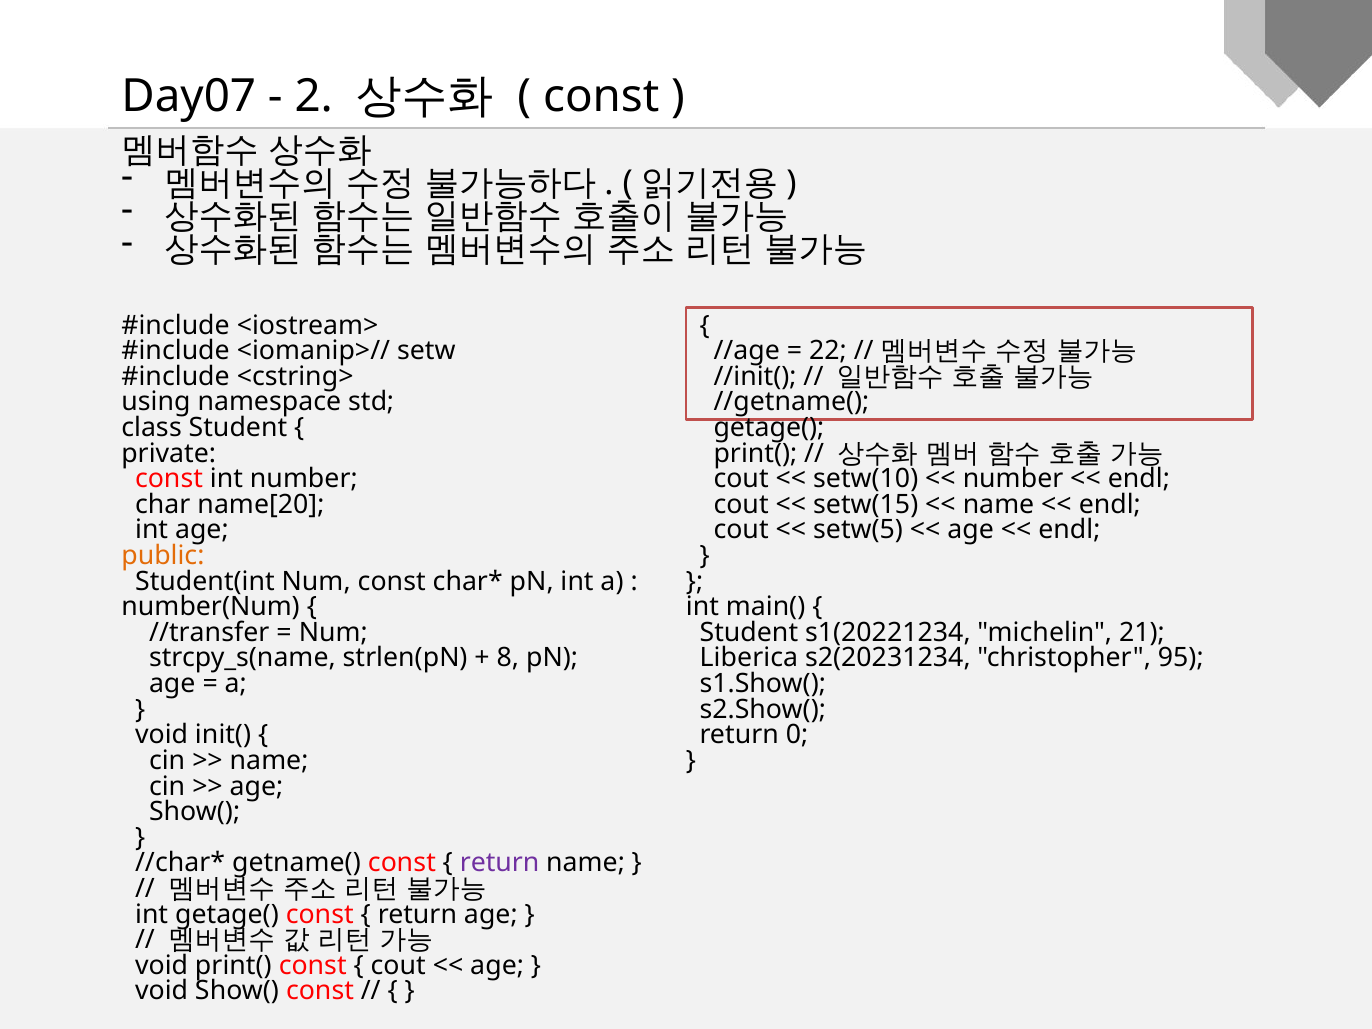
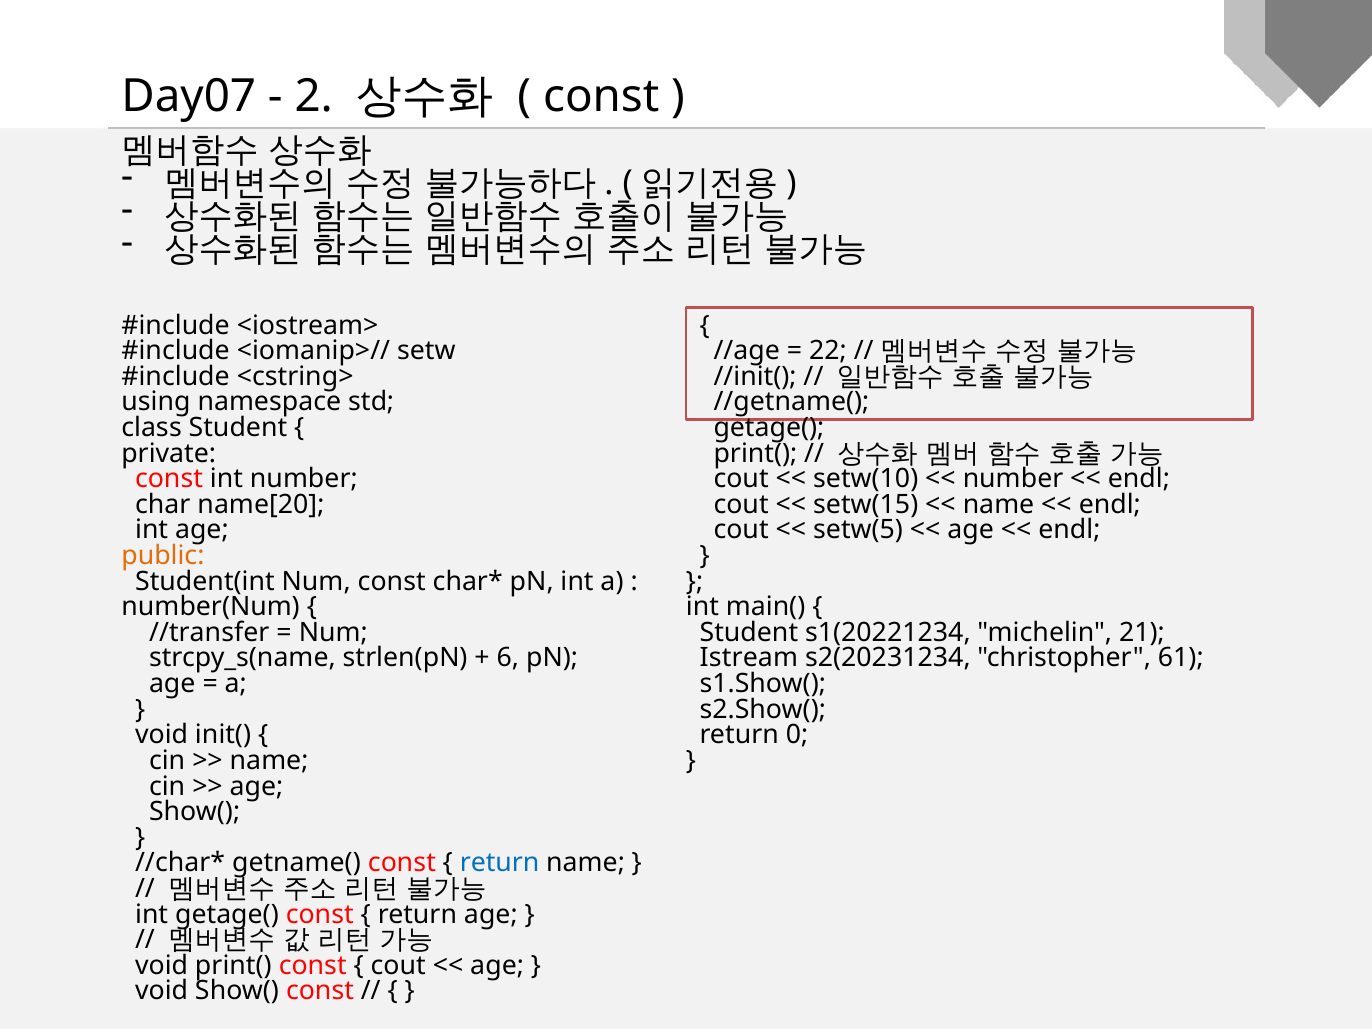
8: 8 -> 6 (508, 658)
Liberica: Liberica -> Istream (749, 658)
95: 95 -> 61 (1181, 658)
return colour: purple -> blue (500, 863)
